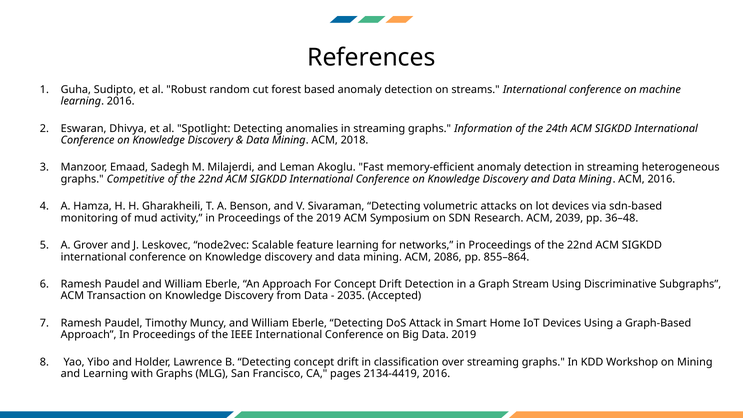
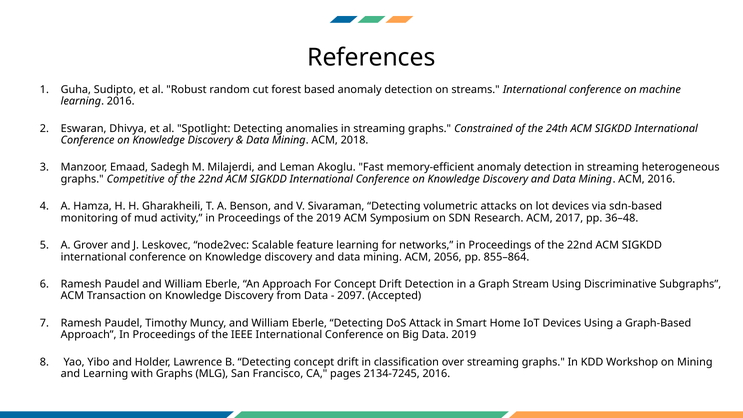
Information: Information -> Constrained (483, 128)
2039: 2039 -> 2017 (569, 218)
2086: 2086 -> 2056 (448, 257)
2035: 2035 -> 2097 (351, 296)
2134-4419: 2134-4419 -> 2134-7245 (392, 374)
